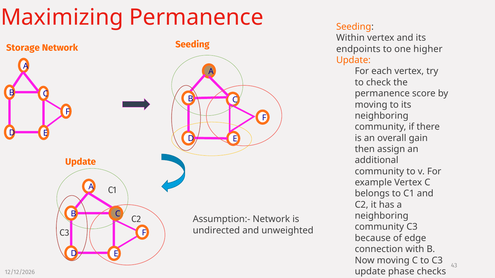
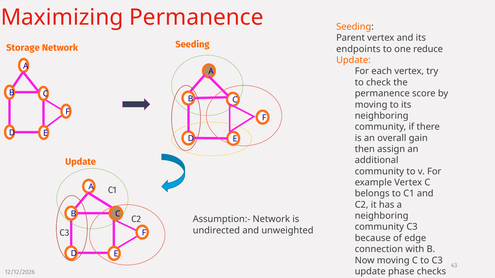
Within: Within -> Parent (351, 38)
higher: higher -> reduce (428, 49)
